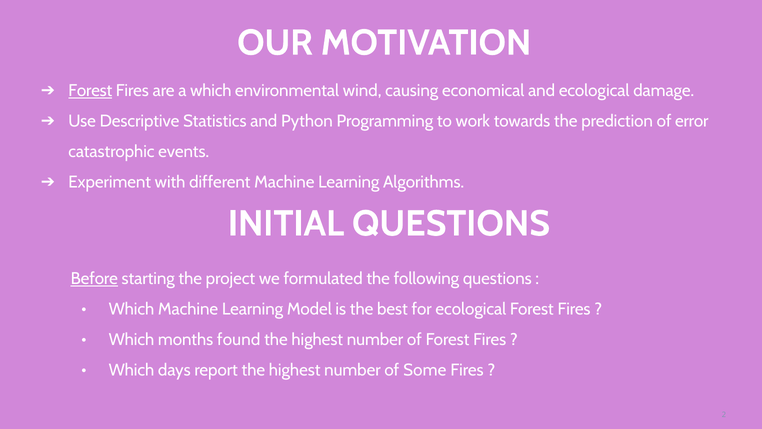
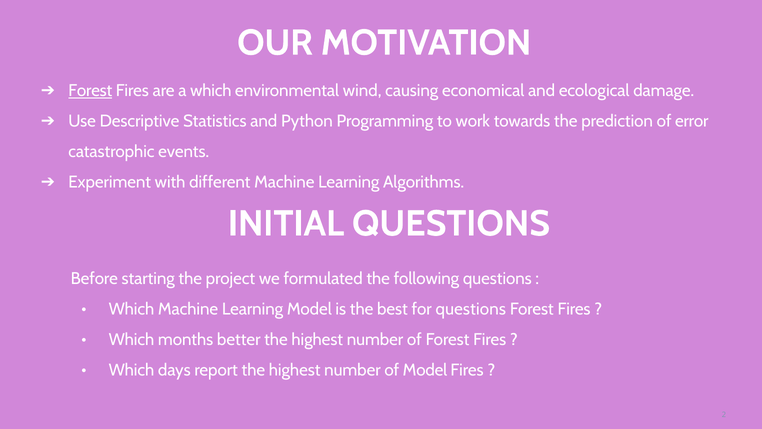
Before underline: present -> none (94, 279)
for ecological: ecological -> questions (471, 309)
found: found -> better (239, 340)
of Some: Some -> Model (425, 370)
